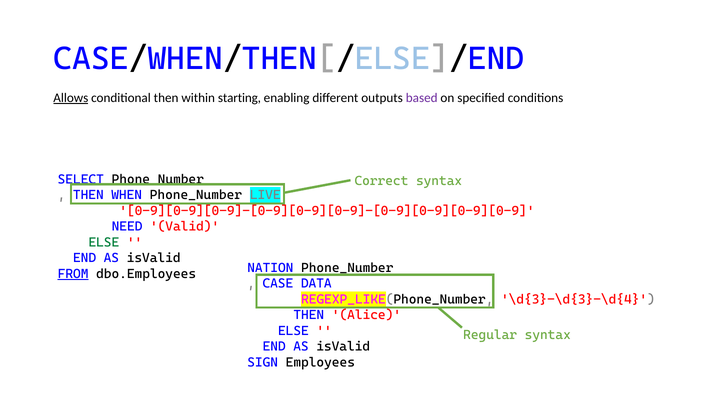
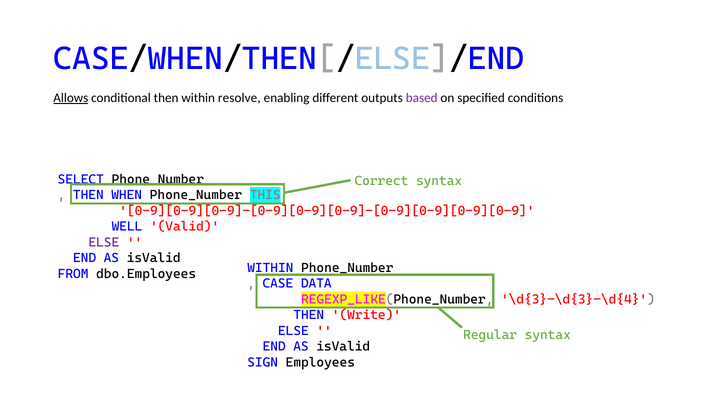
starting: starting -> resolve (239, 98)
LIVE: LIVE -> THIS (265, 195)
NEED: NEED -> WELL (127, 227)
ELSE colour: green -> purple (104, 242)
NATION: NATION -> WITHIN (270, 268)
FROM underline: present -> none (73, 274)
Alice: Alice -> Write (366, 315)
